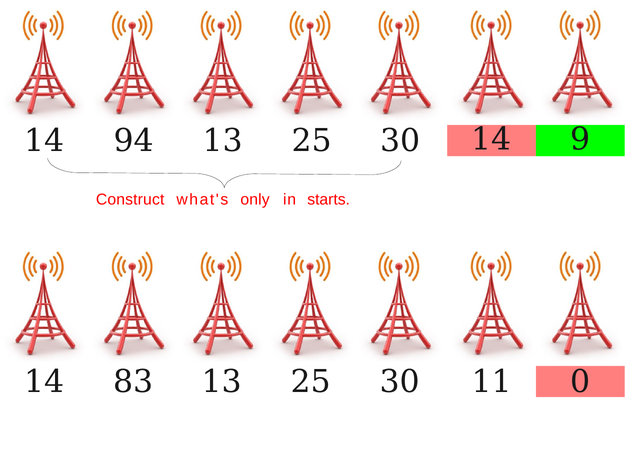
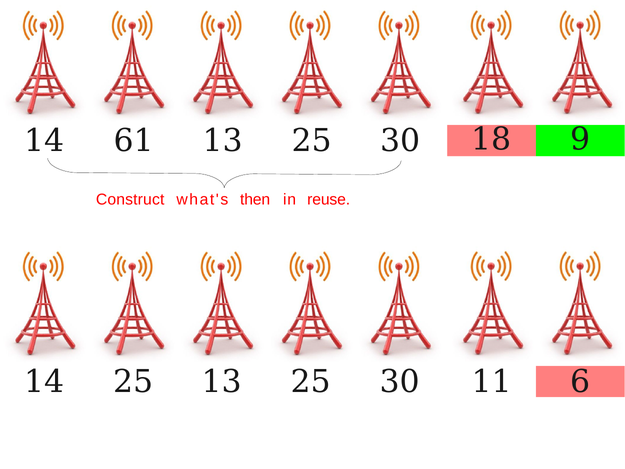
94: 94 -> 61 (134, 141)
30 14: 14 -> 18 (491, 139)
only: only -> then (255, 199)
starts: starts -> reuse (329, 199)
14 83: 83 -> 25 (133, 382)
0: 0 -> 6 (580, 382)
